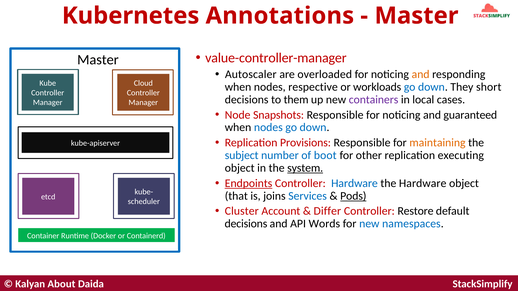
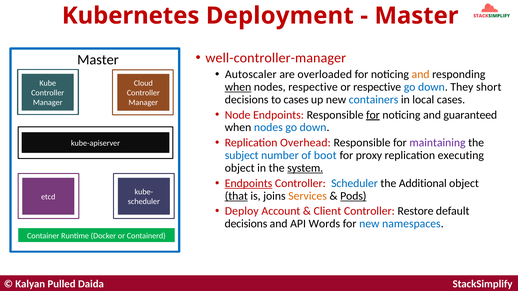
Annotations: Annotations -> Deployment (280, 16)
value-controller-manager: value-controller-manager -> well-controller-manager (276, 58)
when underline: none -> present (238, 87)
or workloads: workloads -> respective (377, 87)
to them: them -> cases (296, 100)
containers colour: purple -> blue (374, 100)
Node Snapshots: Snapshots -> Endpoints (278, 115)
for underline: none -> present (373, 115)
Provisions: Provisions -> Overhead (305, 143)
maintaining colour: orange -> purple (437, 143)
other: other -> proxy (369, 156)
Controller Hardware: Hardware -> Scheduler (354, 183)
the Hardware: Hardware -> Additional (423, 183)
that underline: none -> present (236, 196)
Services colour: blue -> orange (308, 196)
Cluster: Cluster -> Deploy (242, 211)
Differ: Differ -> Client (327, 211)
About: About -> Pulled (62, 284)
